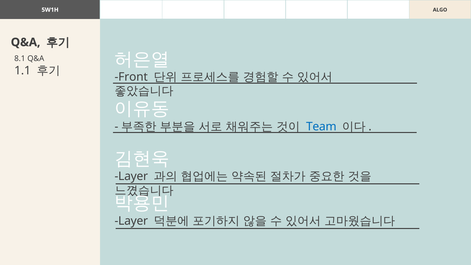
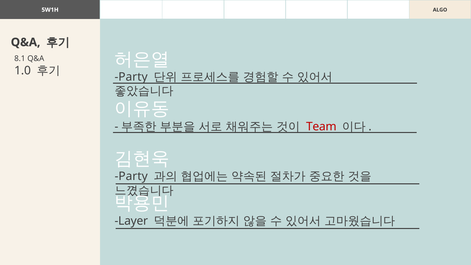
1.1: 1.1 -> 1.0 (23, 71)
Front: Front -> Party (131, 77)
Team colour: blue -> red (321, 127)
Layer: Layer -> Party (131, 176)
